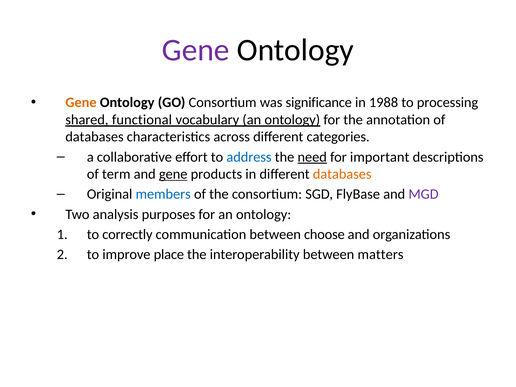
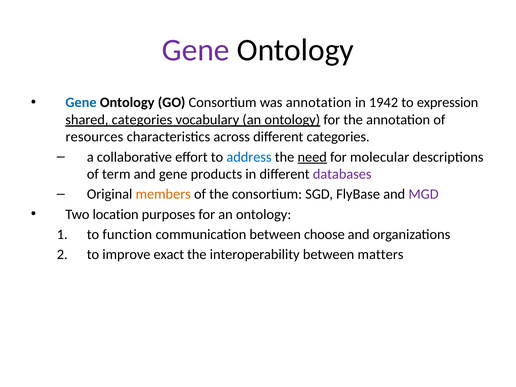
Gene colour: orange -> blue (81, 102)
was significance: significance -> annotation (319, 102)
1988: 1988 -> 1942 (384, 102)
processing: processing -> expression (448, 102)
shared functional: functional -> categories (142, 120)
databases: databases -> resources (94, 137)
important: important -> molecular (380, 157)
gene underline: present -> none (173, 174)
databases colour: orange -> purple (342, 174)
members colour: blue -> orange (163, 194)
analysis: analysis -> location (116, 214)
correctly: correctly -> function (127, 234)
place: place -> exact (169, 254)
